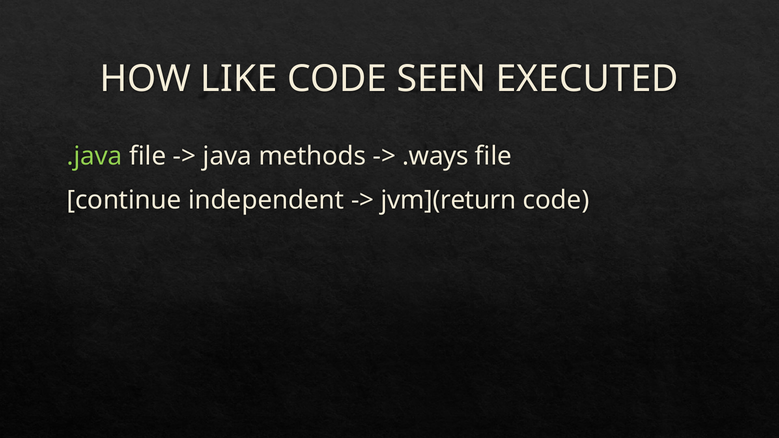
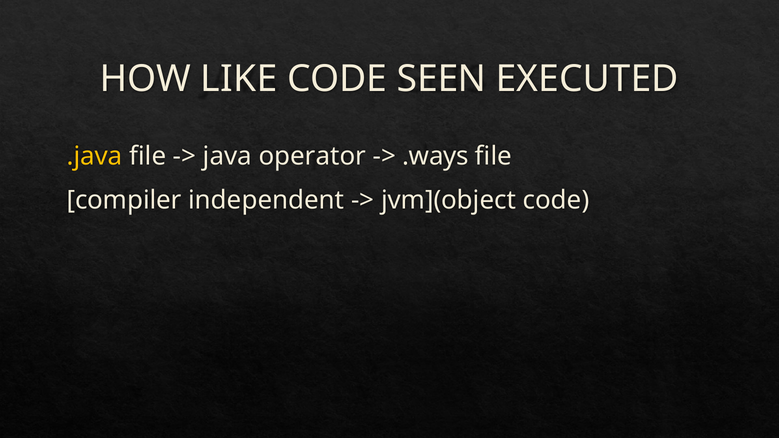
.java colour: light green -> yellow (95, 156)
methods: methods -> operator (312, 156)
continue: continue -> compiler (124, 200)
jvm](return: jvm](return -> jvm](object (449, 200)
